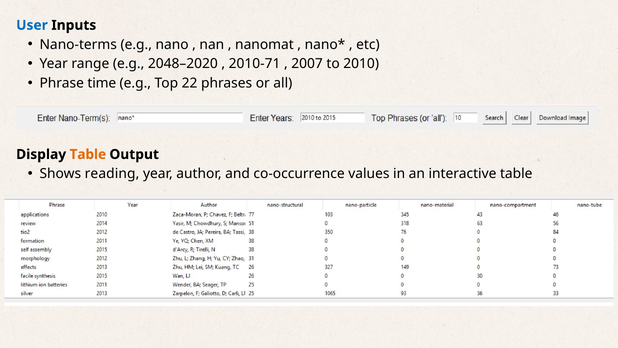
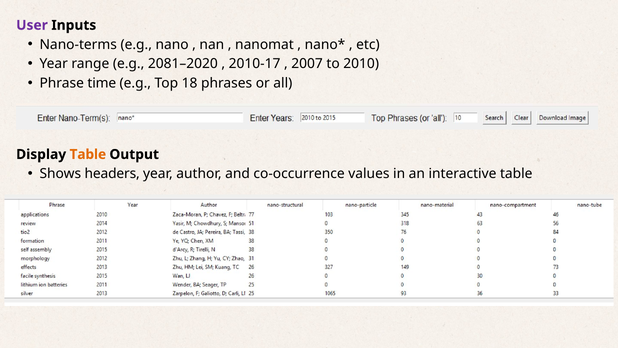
User colour: blue -> purple (32, 25)
2048–2020: 2048–2020 -> 2081–2020 (183, 64)
2010-71: 2010-71 -> 2010-17 (255, 64)
22: 22 -> 18 (190, 83)
reading: reading -> headers (112, 174)
